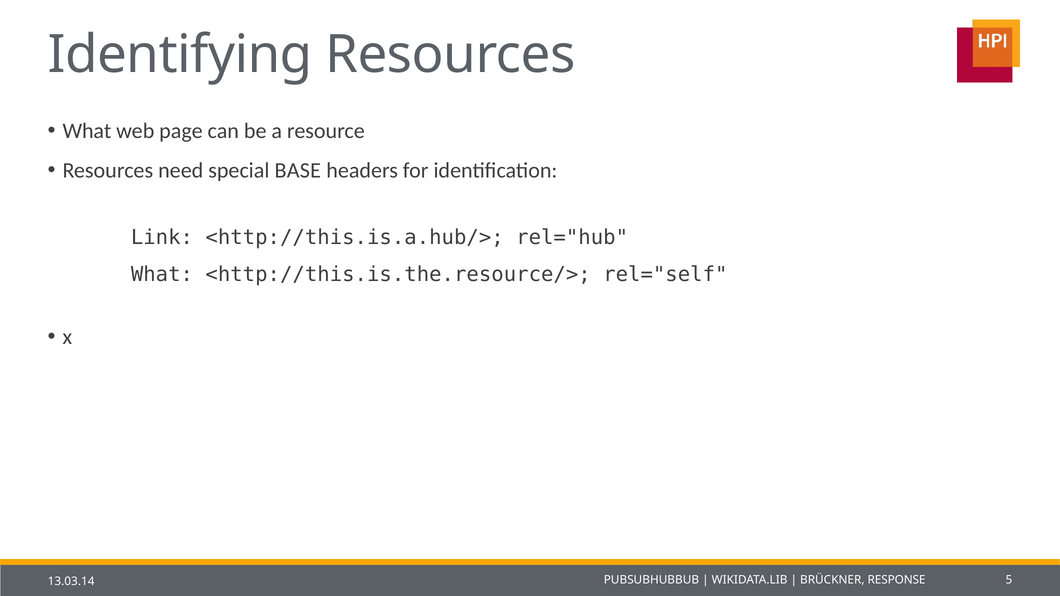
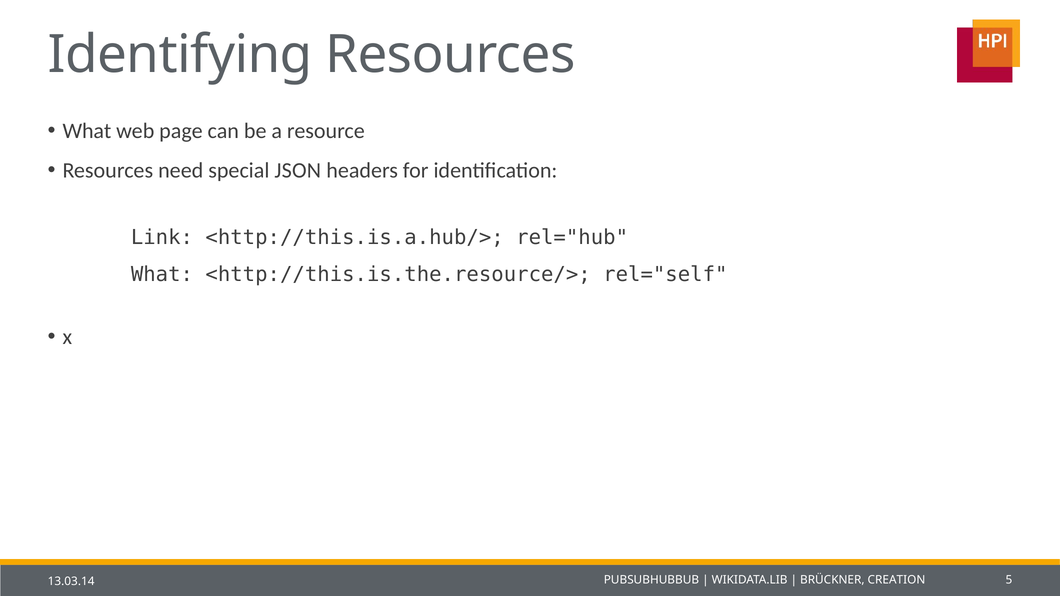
BASE: BASE -> JSON (298, 170)
RESPONSE: RESPONSE -> CREATION (896, 580)
